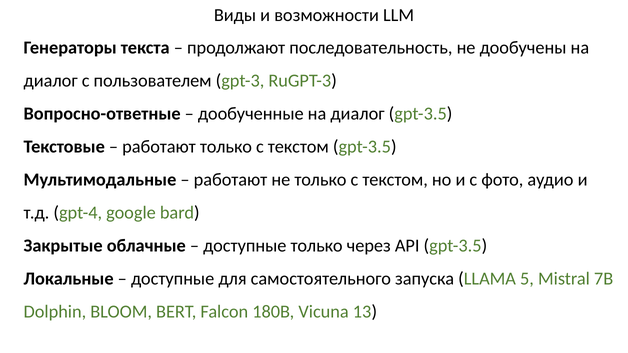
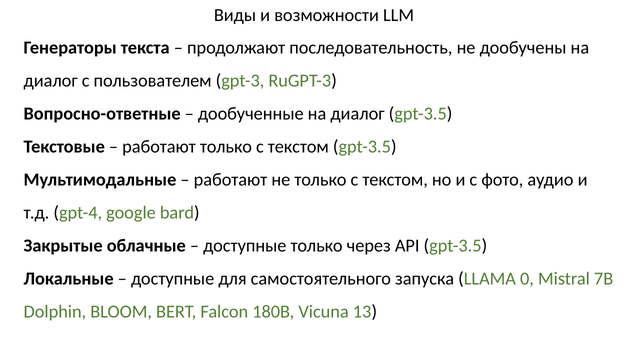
5: 5 -> 0 (527, 279)
